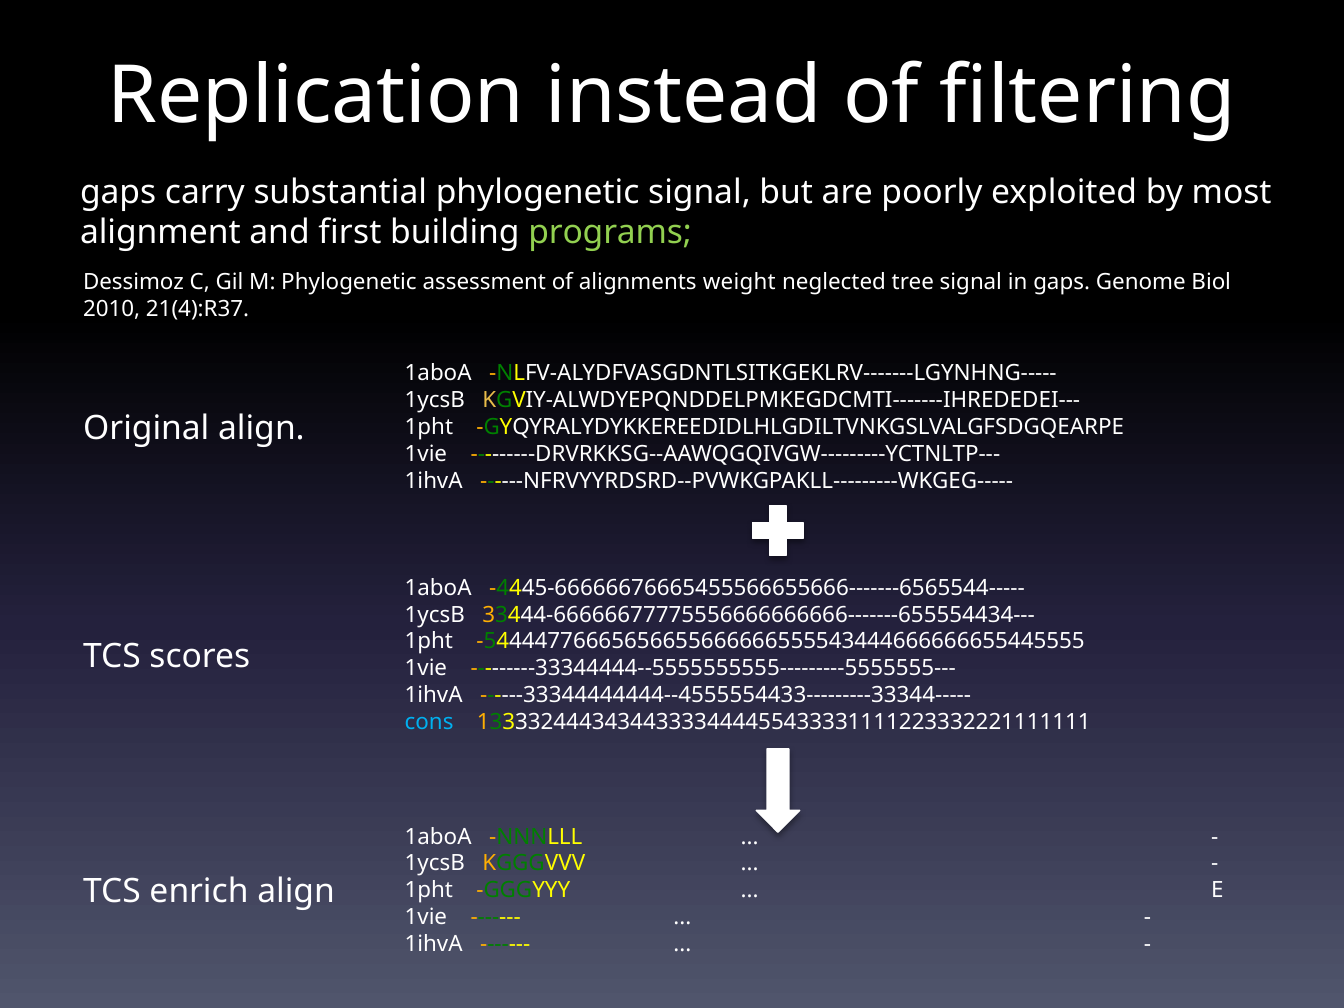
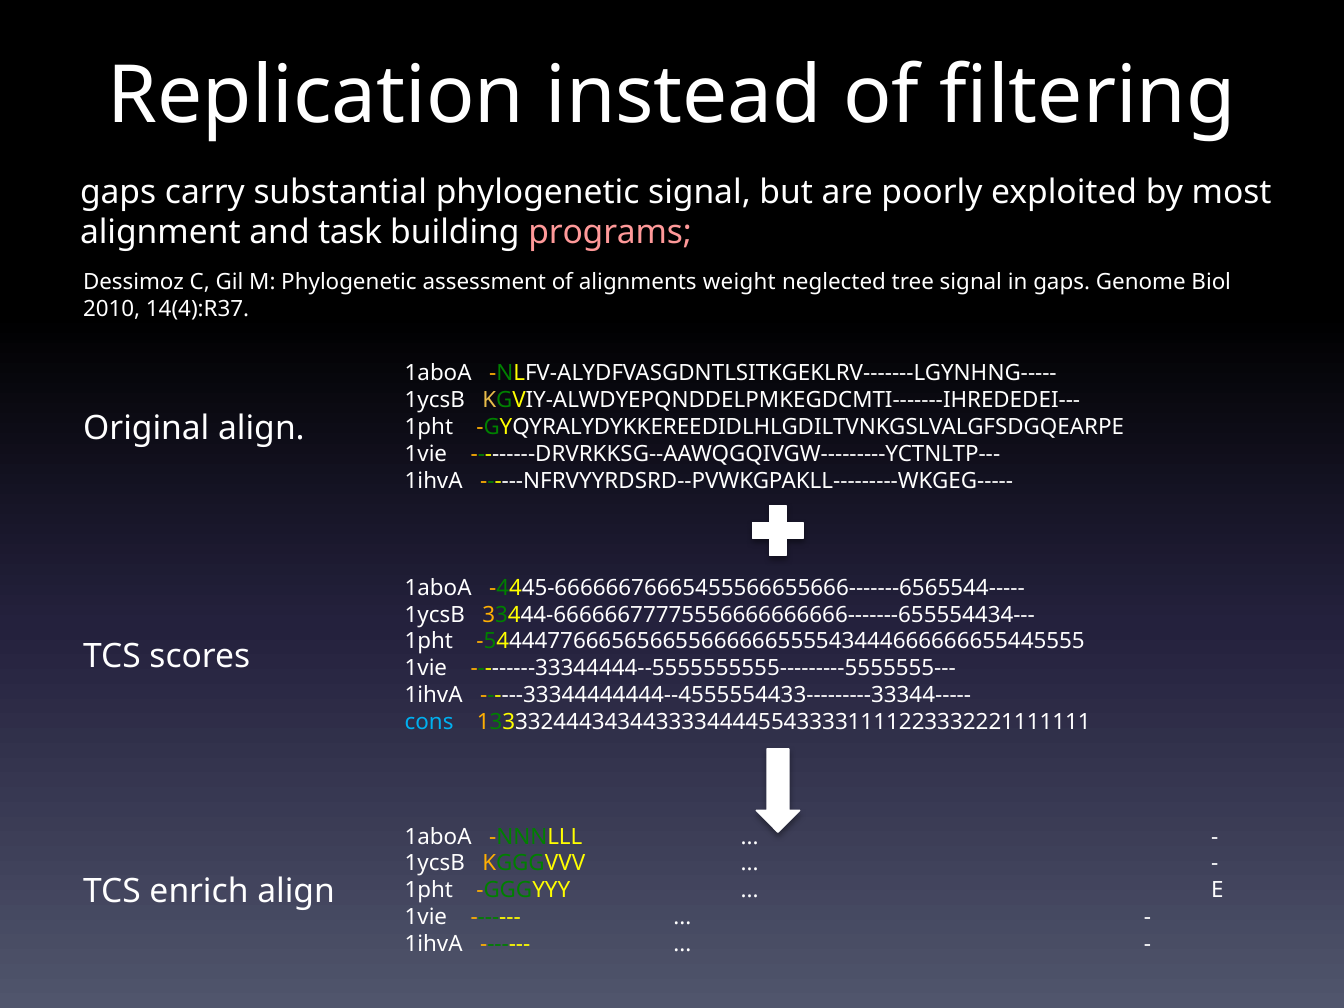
first: first -> task (350, 233)
programs colour: light green -> pink (610, 233)
21(4):R37: 21(4):R37 -> 14(4):R37 (198, 309)
